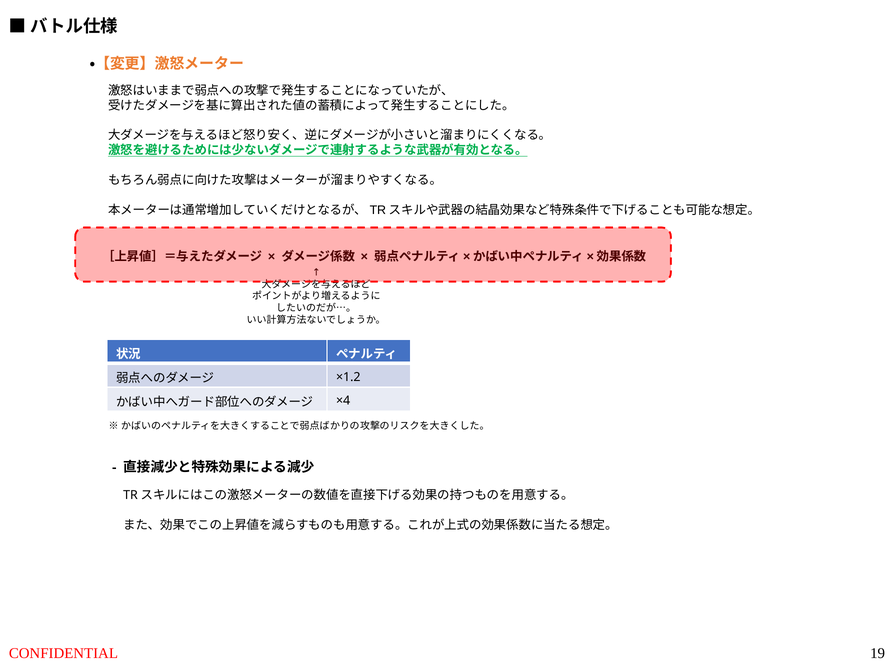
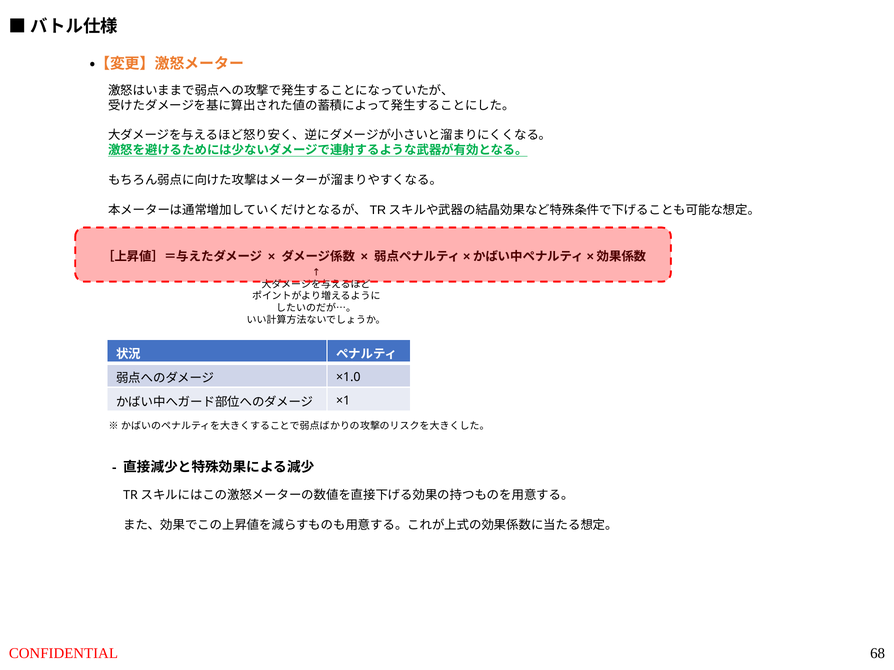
×1.2: ×1.2 -> ×1.0 (348, 377)
×4: ×4 -> ×1 (343, 401)
19: 19 -> 68 (878, 654)
